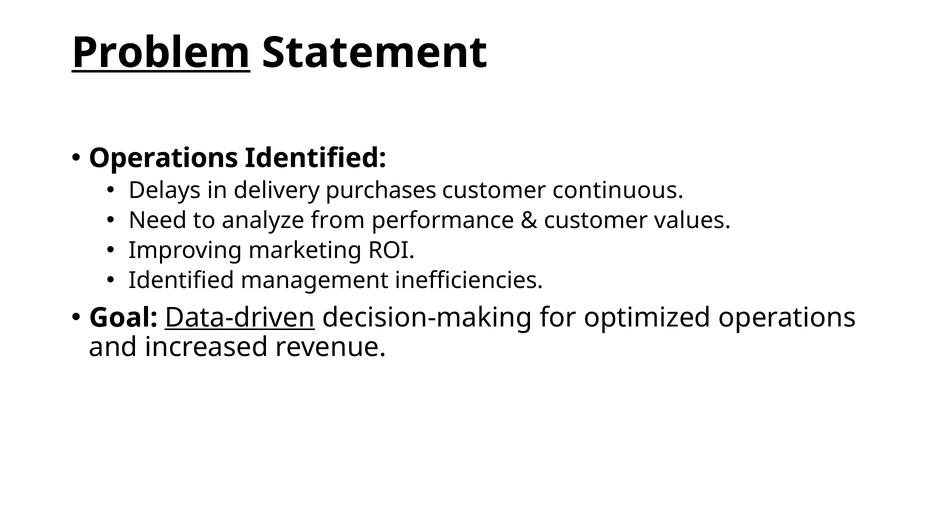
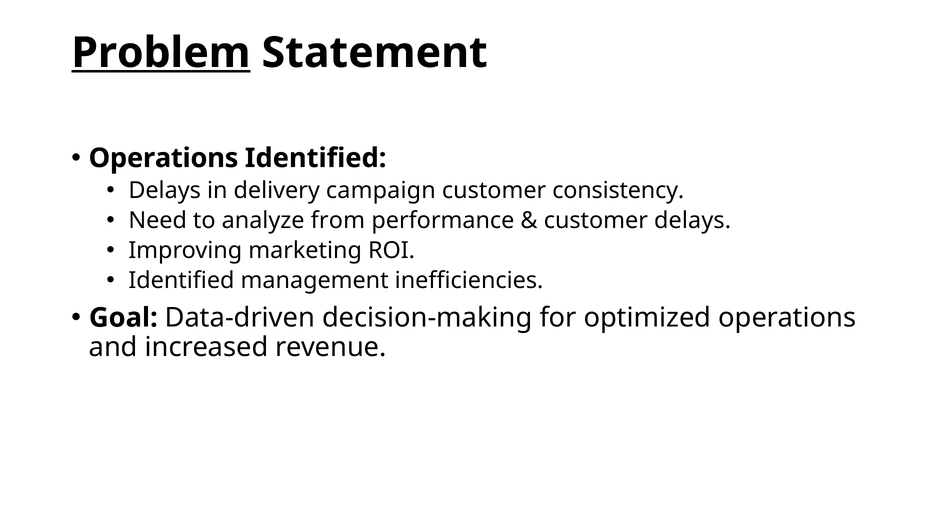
purchases: purchases -> campaign (381, 191)
continuous: continuous -> consistency (618, 191)
customer values: values -> delays (693, 221)
Data-driven underline: present -> none (240, 318)
